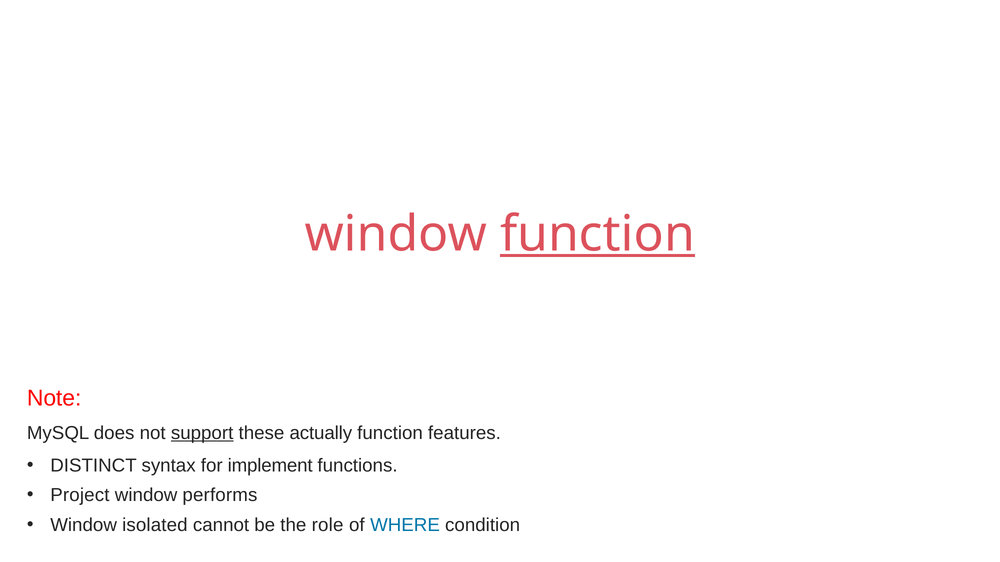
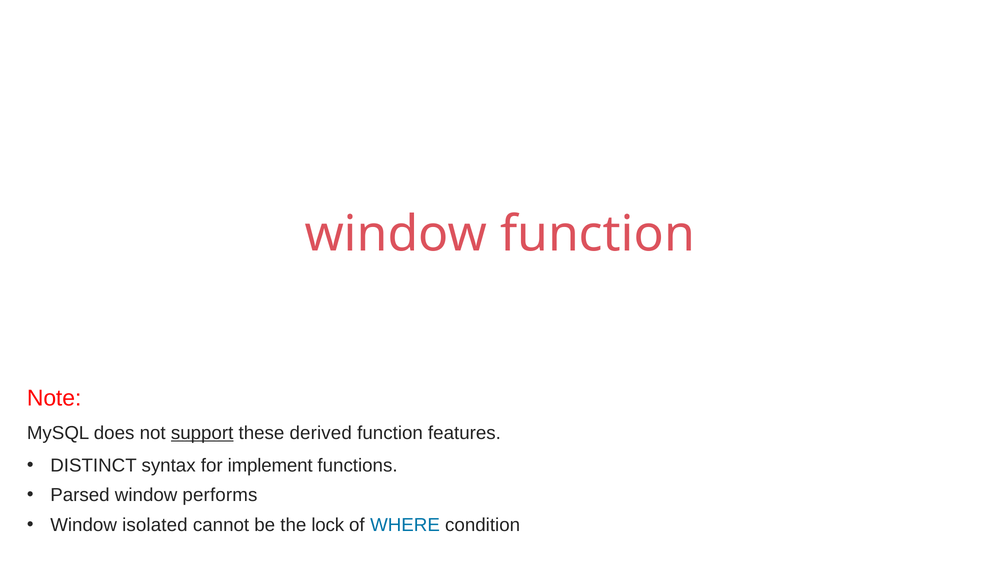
function underline: present -> none (597, 234)
actually: actually -> derived (321, 433)
Project: Project -> Parsed (80, 496)
role: role -> lock (328, 526)
